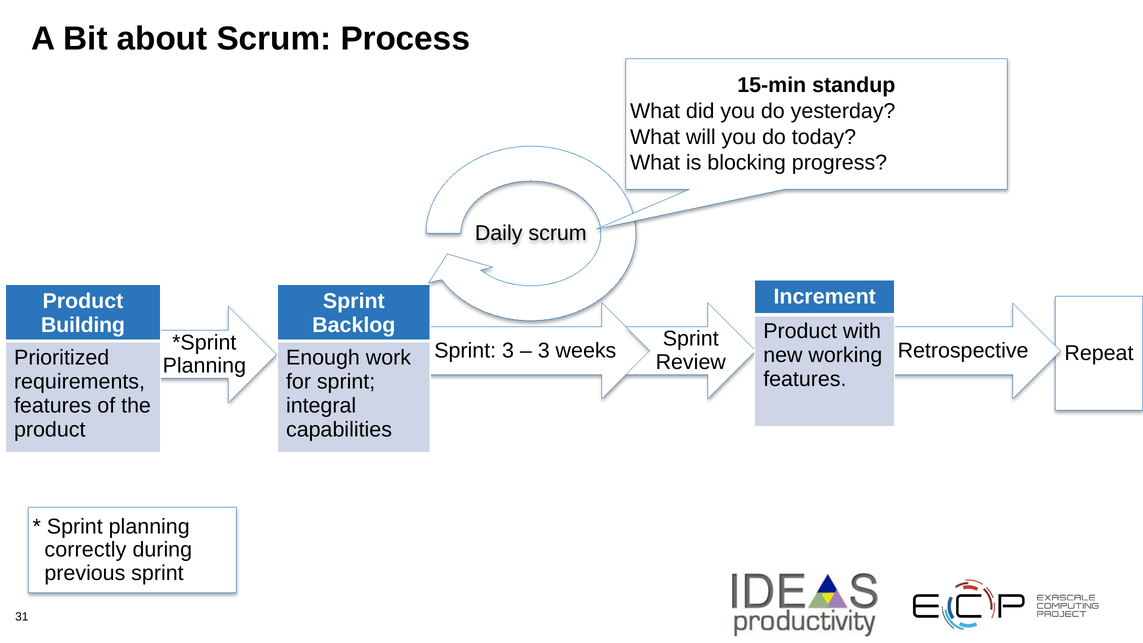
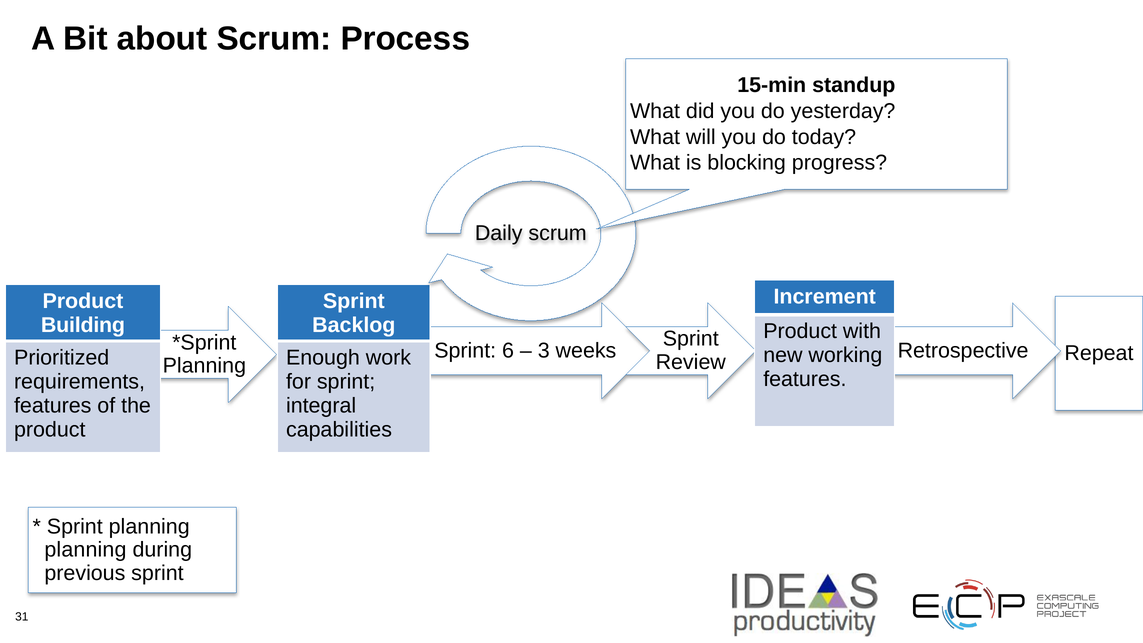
Sprint 3: 3 -> 6 (508, 351)
correctly: correctly -> planning (85, 550)
